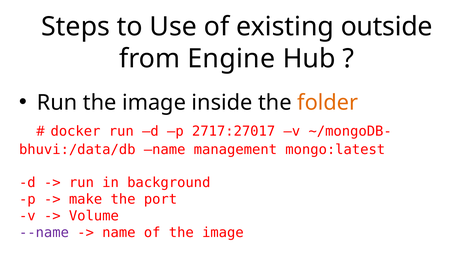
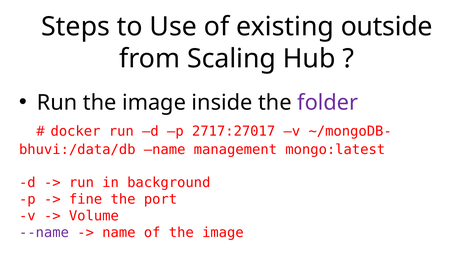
Engine: Engine -> Scaling (231, 59)
folder colour: orange -> purple (328, 103)
make: make -> fine (86, 199)
